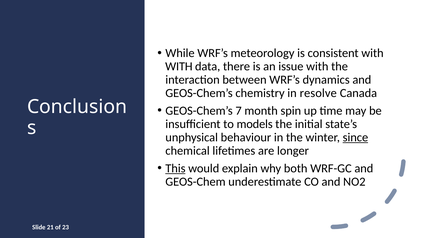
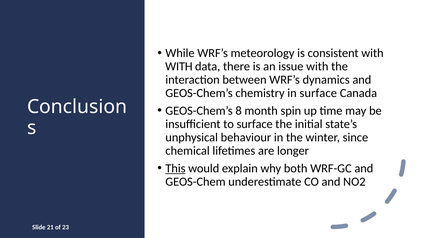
in resolve: resolve -> surface (318, 93)
7: 7 -> 8 (239, 111)
to models: models -> surface (255, 124)
since underline: present -> none (355, 137)
